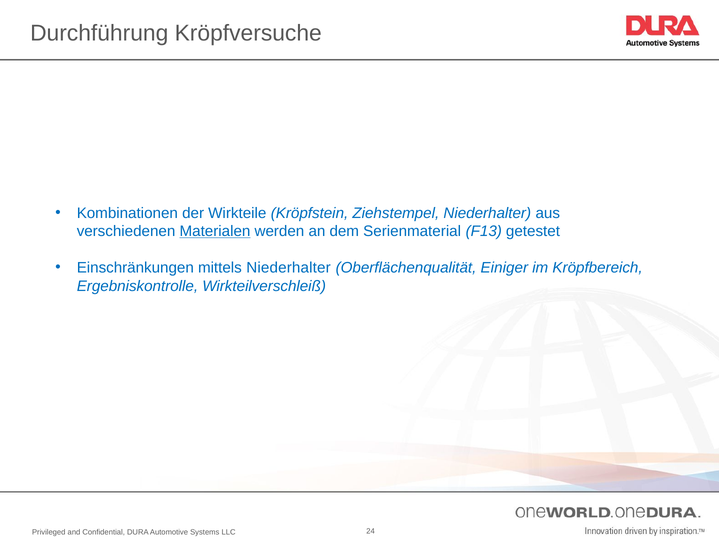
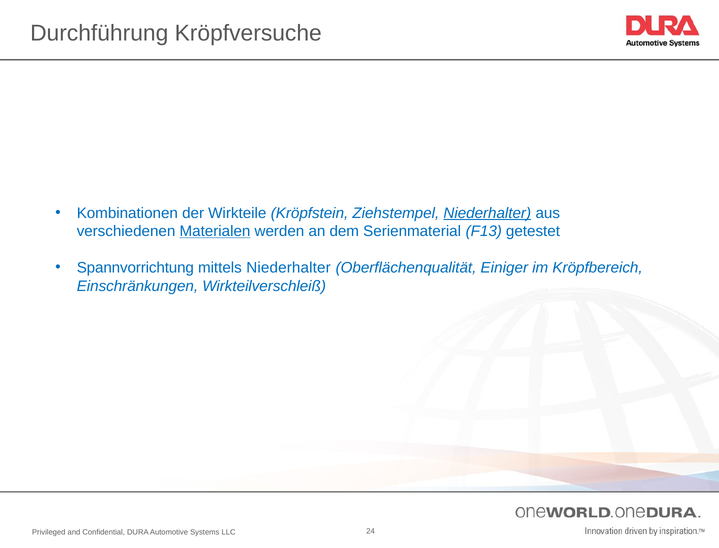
Niederhalter underline: none -> present (487, 213)
Einschränkungen: Einschränkungen -> Spannvorrichtung (135, 268)
Ergebniskontrolle: Ergebniskontrolle -> Einschränkungen (137, 286)
